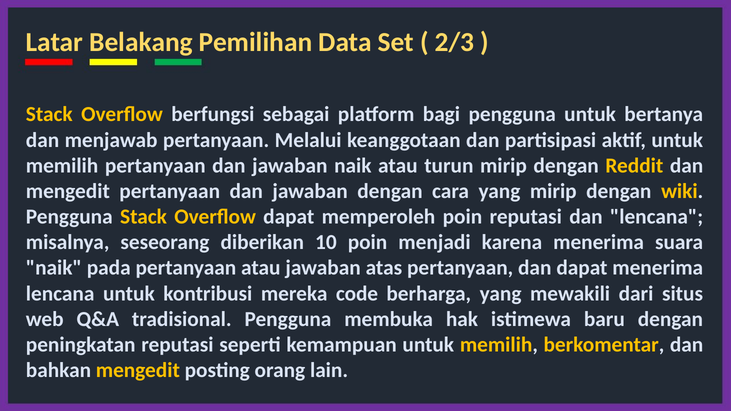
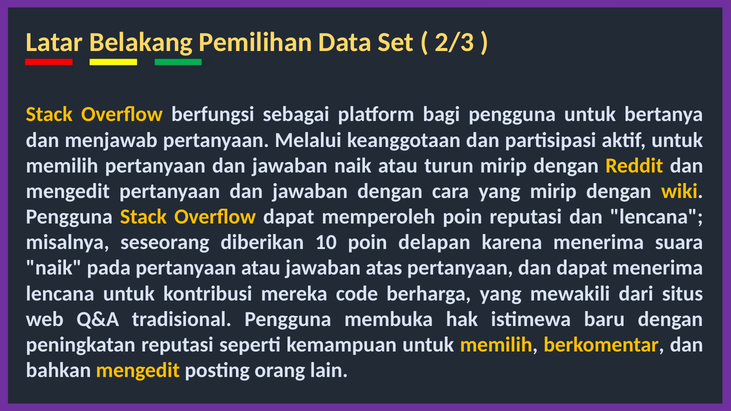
menjadi: menjadi -> delapan (434, 242)
